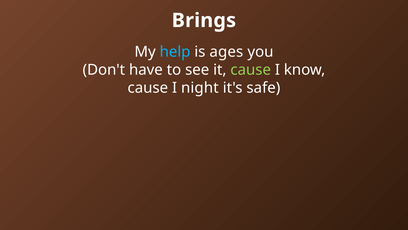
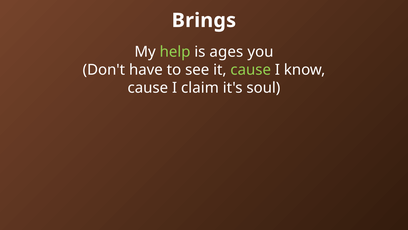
help colour: light blue -> light green (175, 52)
night: night -> claim (200, 88)
safe: safe -> soul (263, 88)
